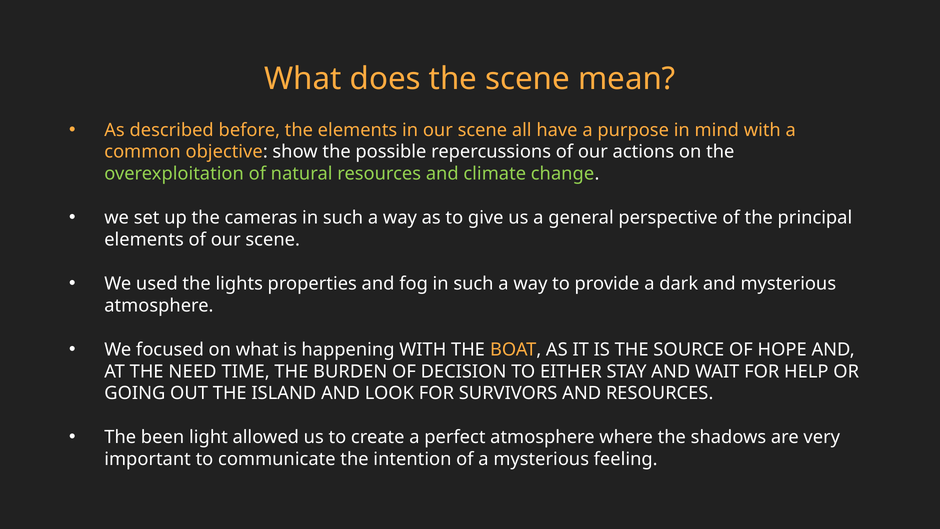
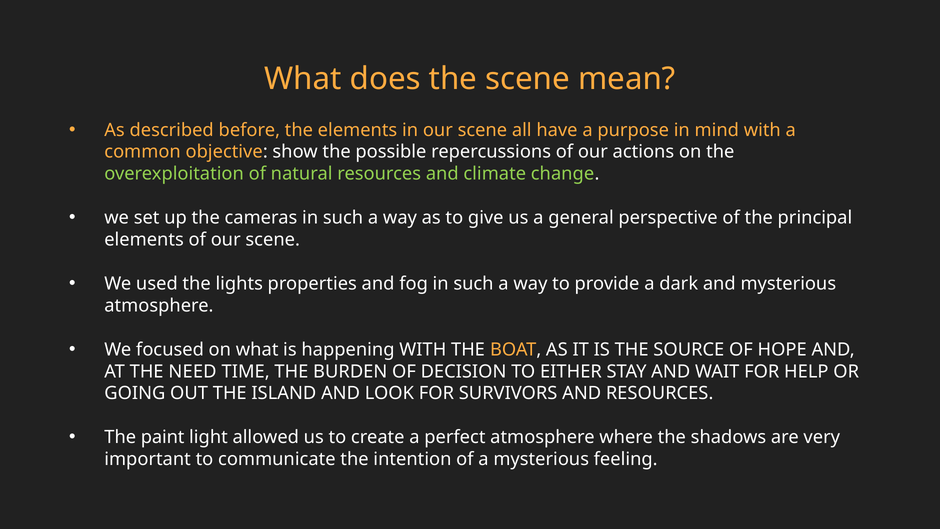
been: been -> paint (163, 437)
